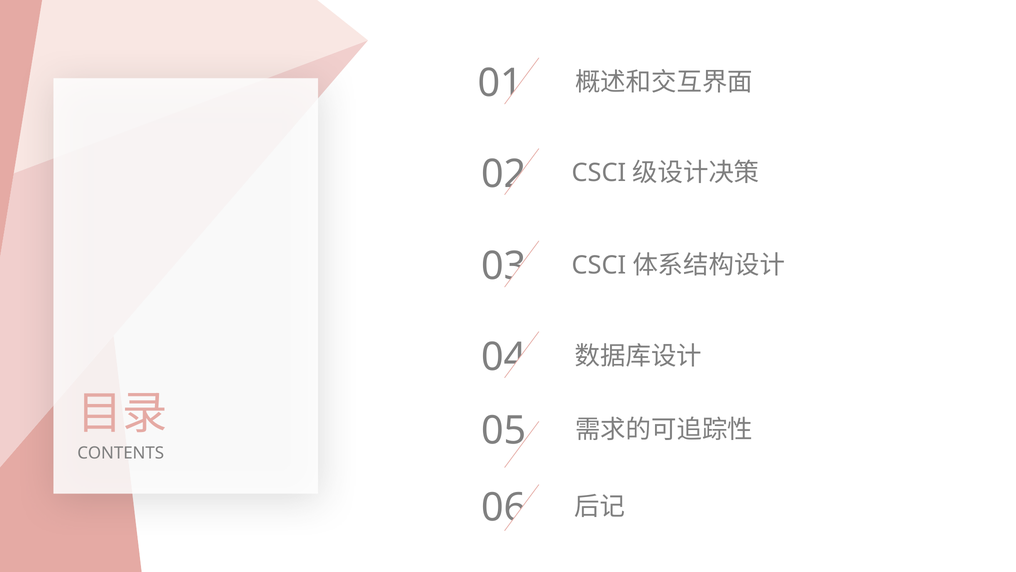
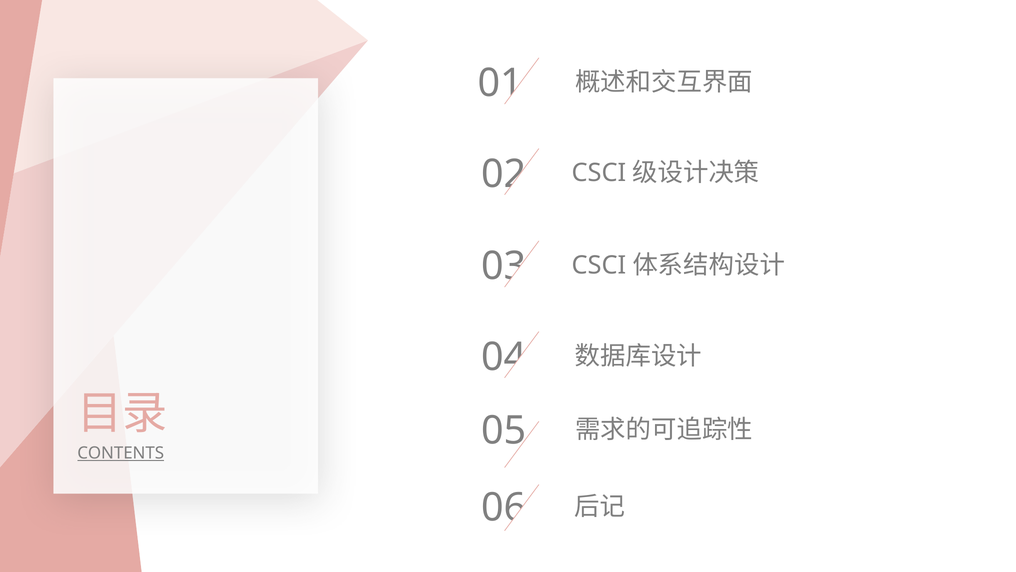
CONTENTS underline: none -> present (121, 453)
